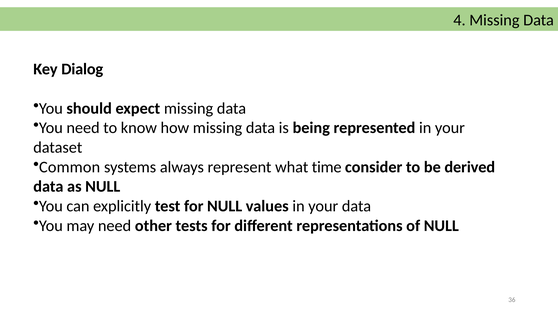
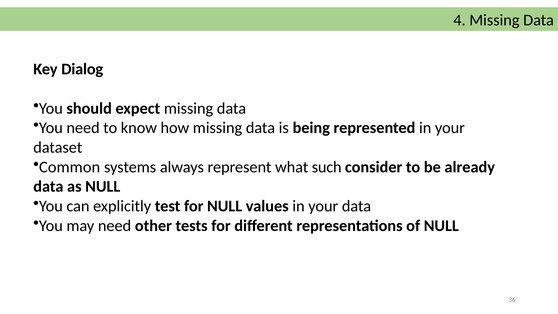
time: time -> such (327, 167)
derived: derived -> already (470, 167)
